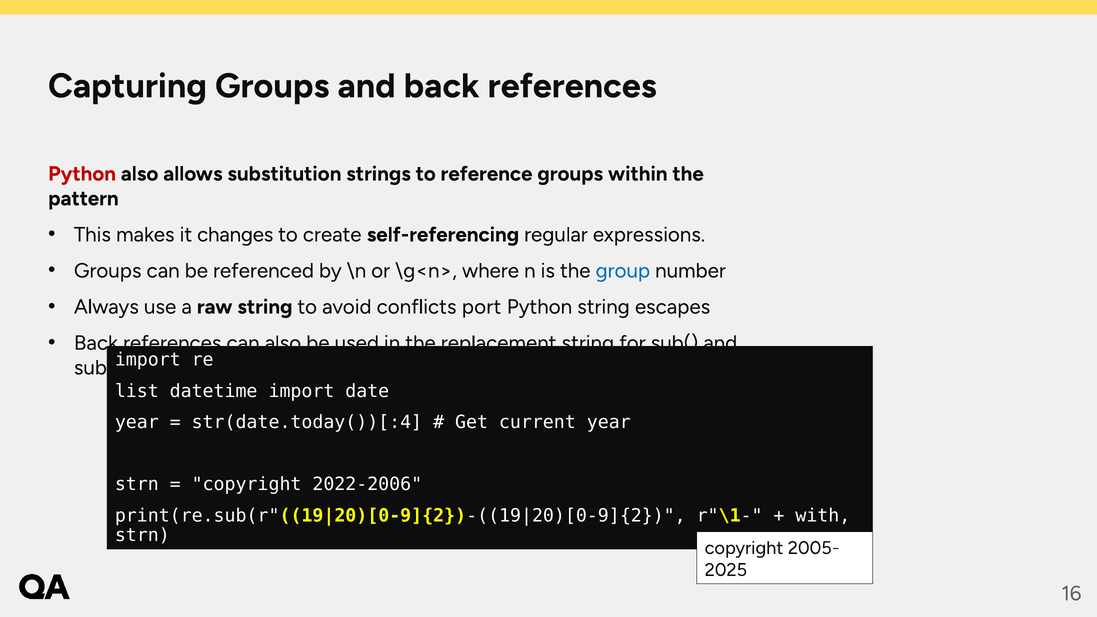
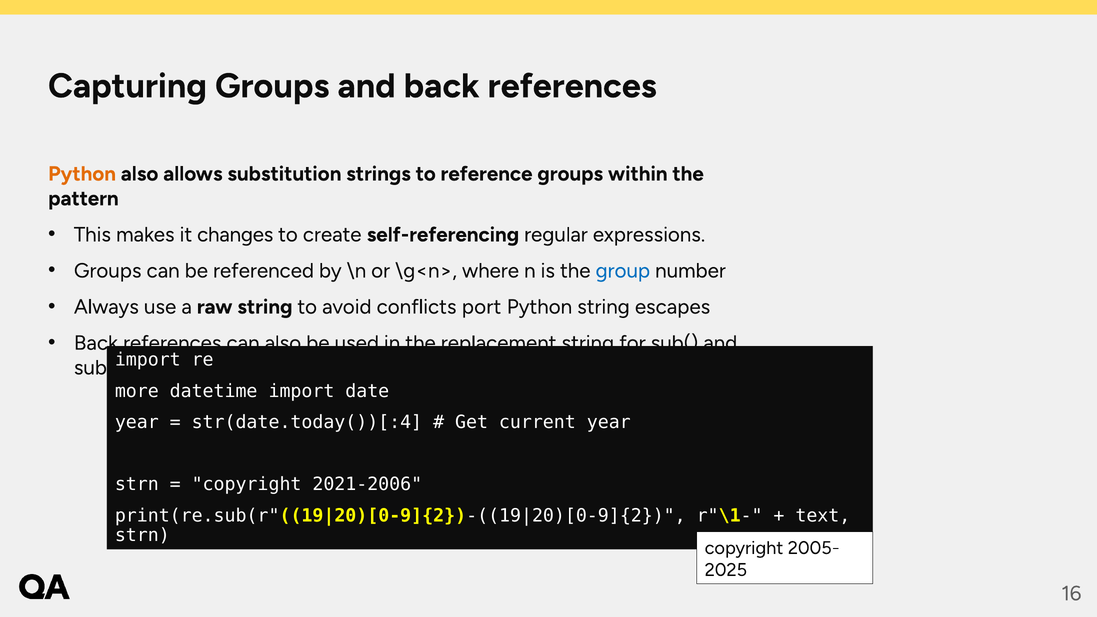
Python colour: red -> orange (82, 174)
list: list -> more (137, 391)
2022-2006: 2022-2006 -> 2021-2006 (367, 485)
with: with -> text (823, 516)
